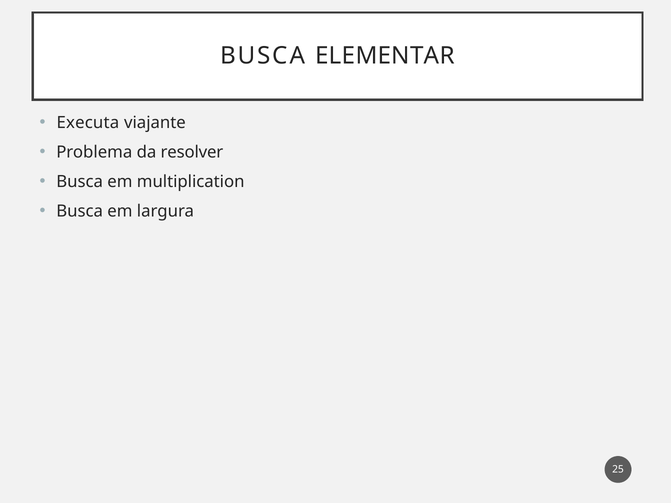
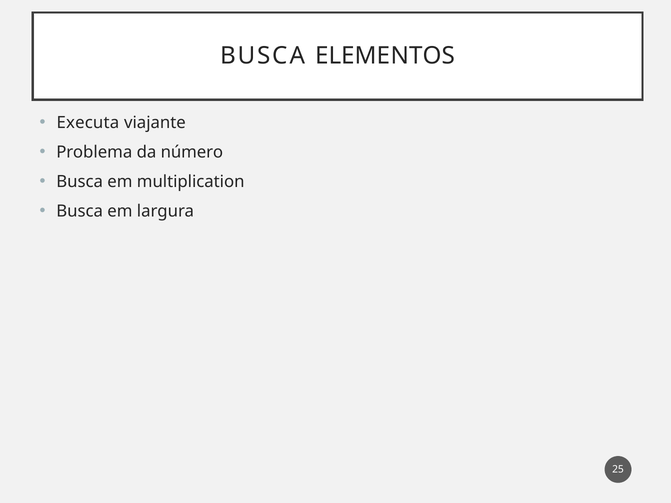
ELEMENTAR: ELEMENTAR -> ELEMENTOS (385, 56)
resolver: resolver -> número (192, 152)
